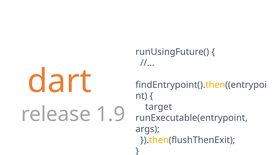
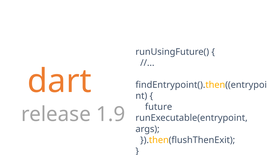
target: target -> future (159, 107)
